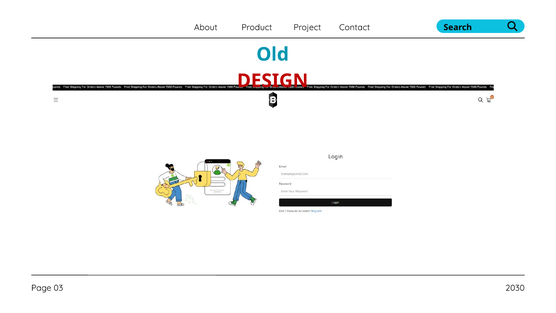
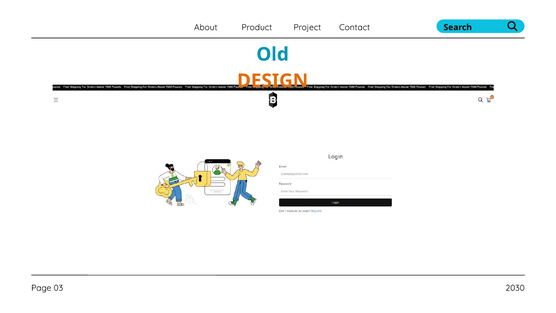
DESIGN colour: red -> orange (273, 81)
